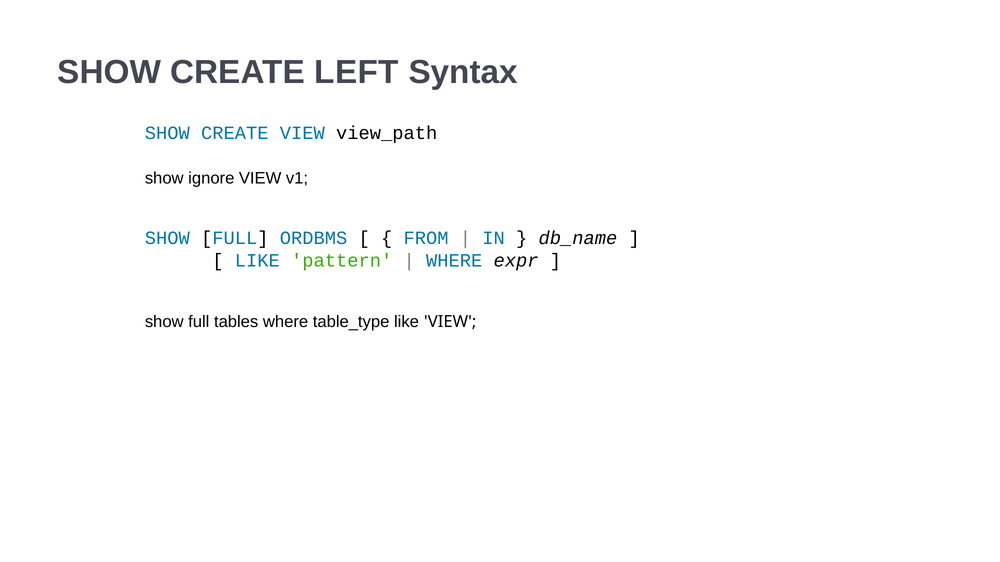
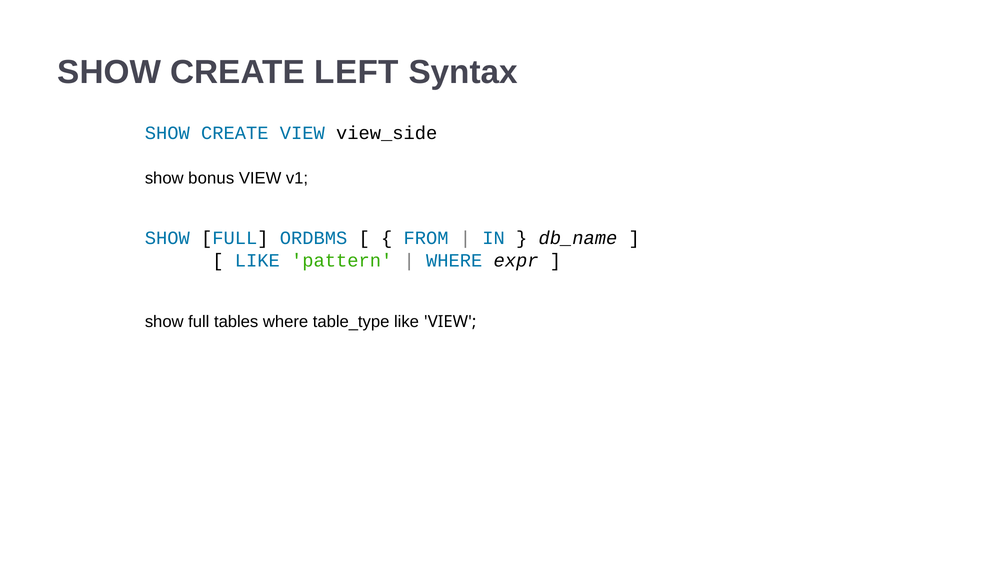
view_path: view_path -> view_side (387, 133)
ignore: ignore -> bonus (211, 178)
